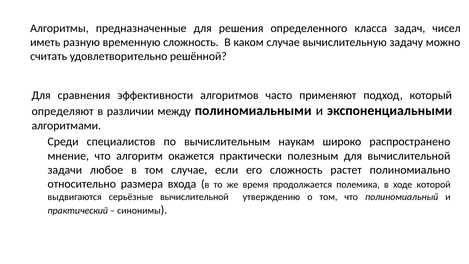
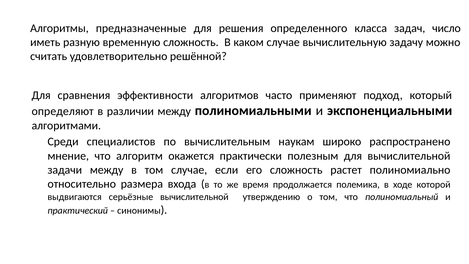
чисел: чисел -> число (446, 28)
задачи любое: любое -> между (107, 170)
